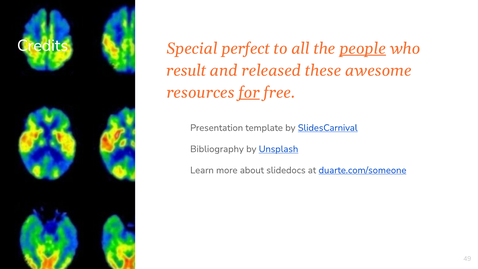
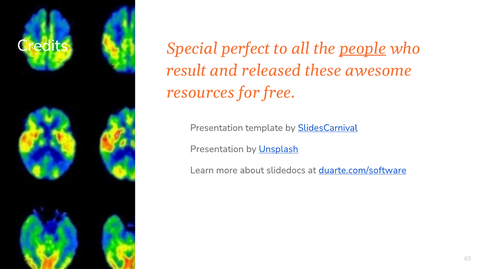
for underline: present -> none (249, 92)
Bibliography: Bibliography -> Presentation (217, 149)
duarte.com/someone: duarte.com/someone -> duarte.com/software (362, 170)
